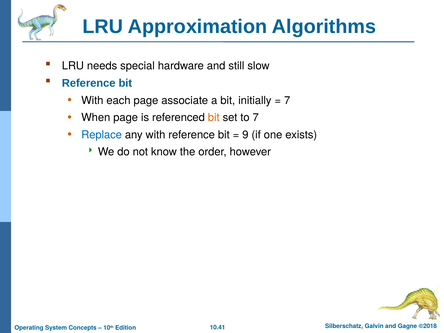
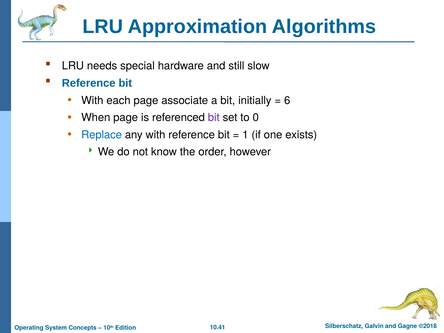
7: 7 -> 6 (287, 100)
bit colour: orange -> purple (214, 118)
to 7: 7 -> 0 (256, 118)
9: 9 -> 1 (245, 135)
